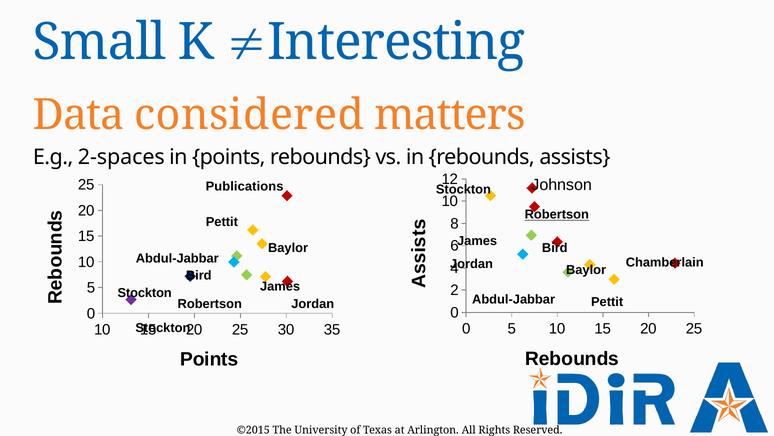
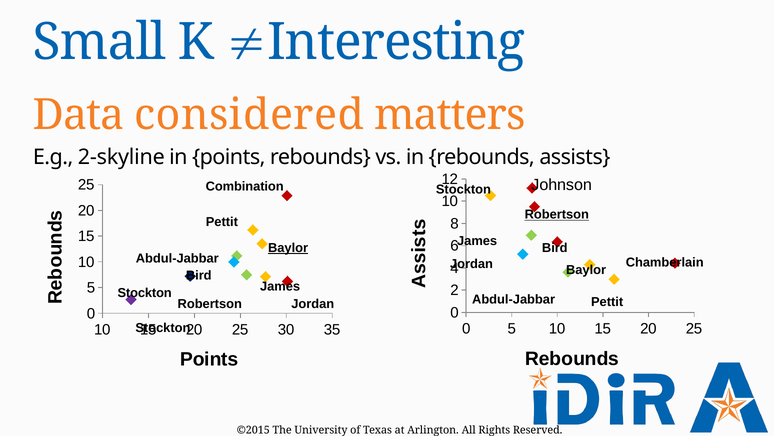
2-spaces: 2-spaces -> 2-skyline (121, 157)
Publications: Publications -> Combination (245, 186)
Baylor underline: none -> present (288, 247)
